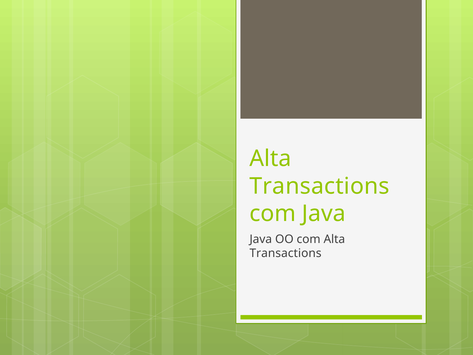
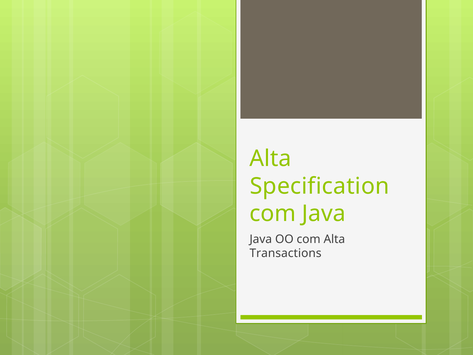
Transactions: Transactions -> Specification (320, 186)
